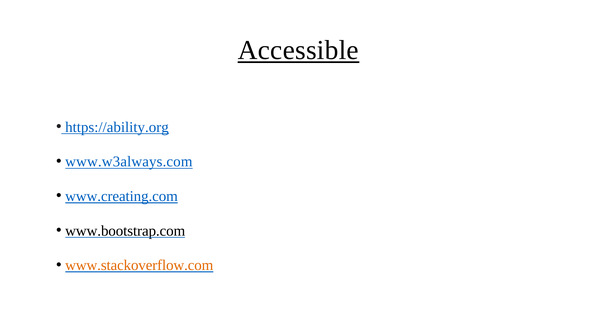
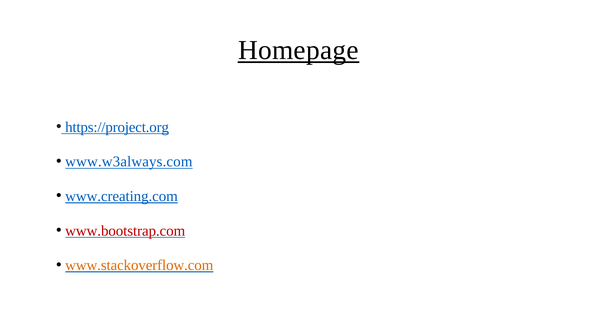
Accessible: Accessible -> Homepage (298, 50)
https://ability.org: https://ability.org -> https://project.org (117, 127)
www.bootstrap.com colour: black -> red (125, 231)
